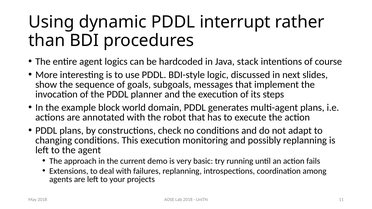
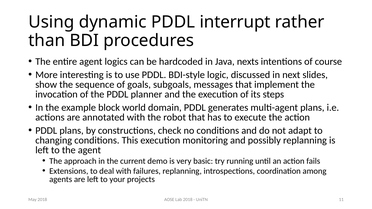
stack: stack -> nexts (248, 62)
